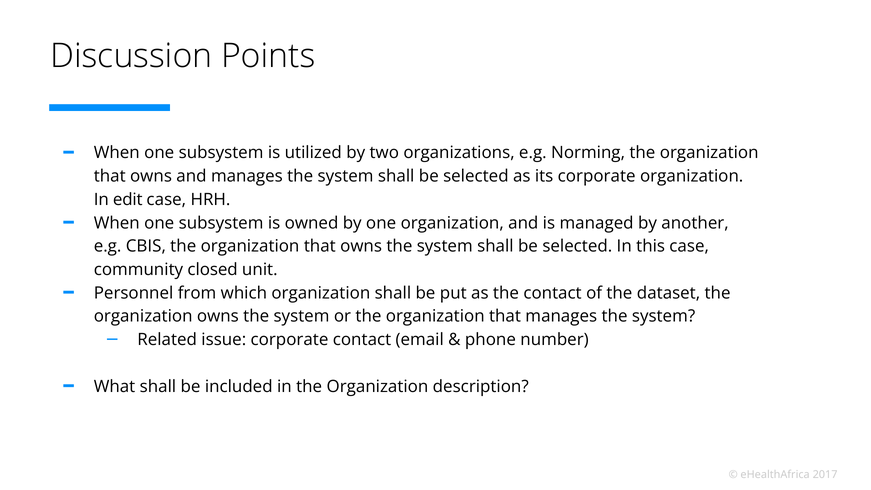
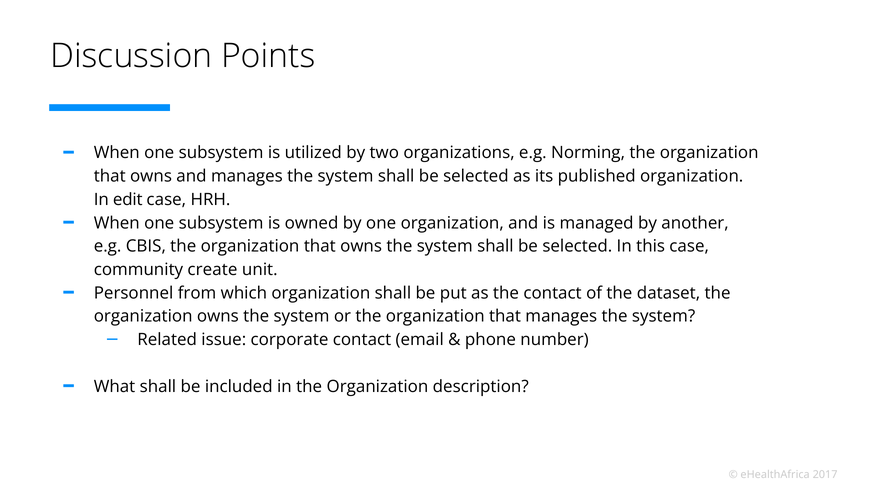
its corporate: corporate -> published (597, 176)
closed: closed -> create (212, 270)
